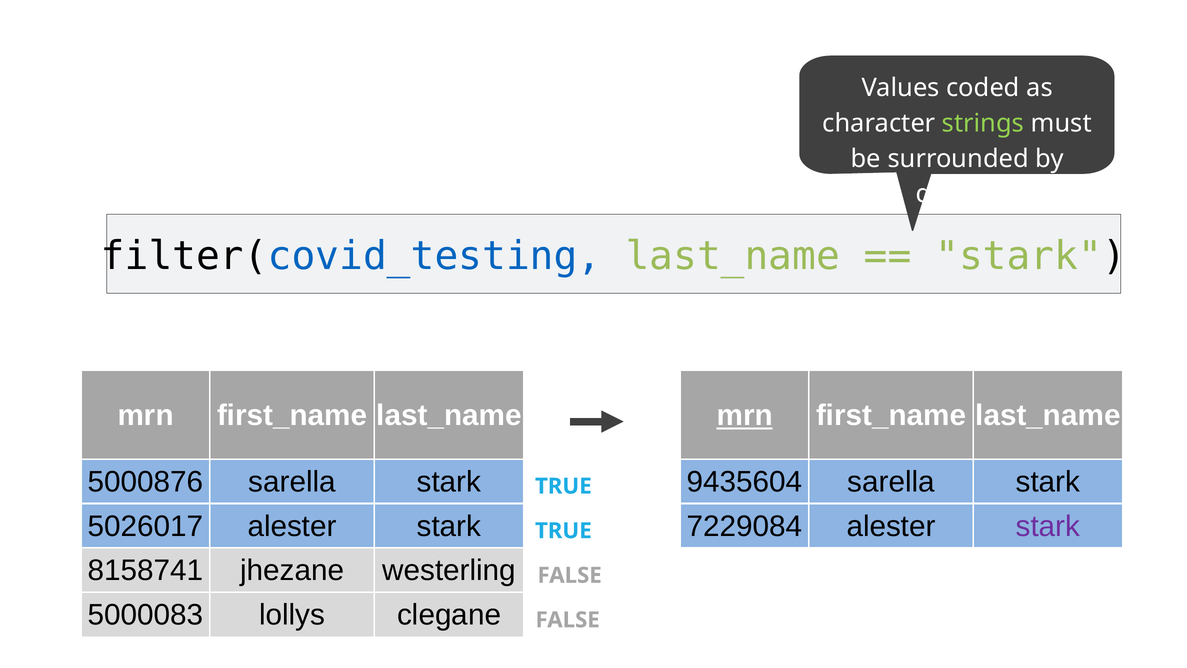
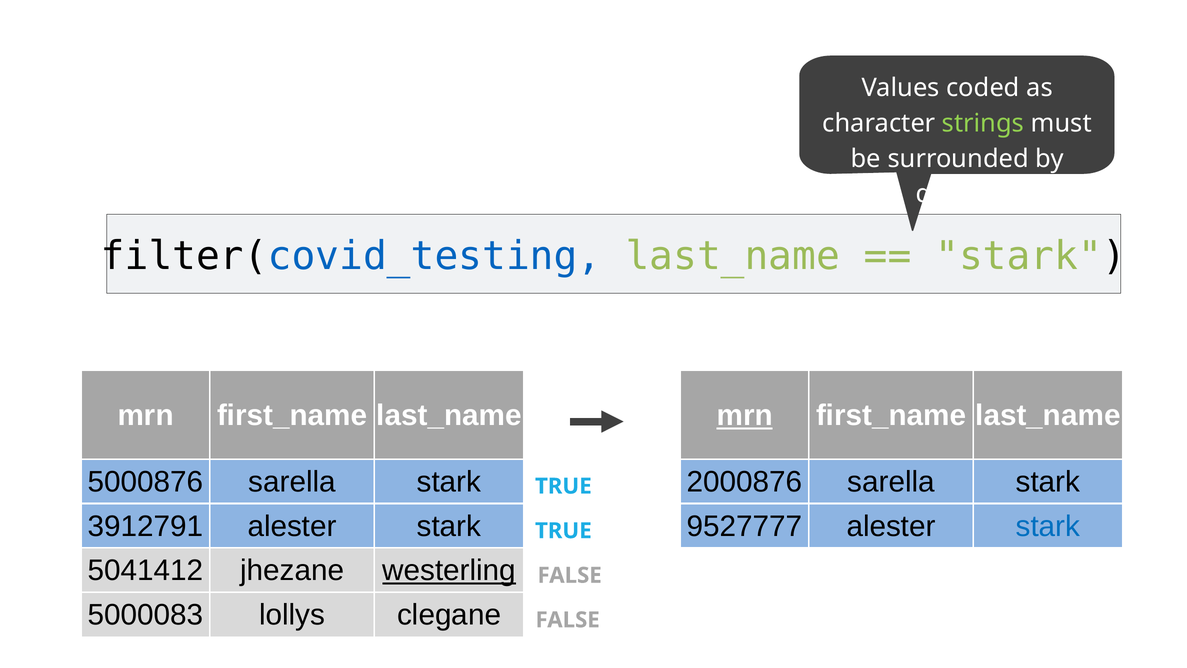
9435604: 9435604 -> 2000876 (745, 482)
5026017: 5026017 -> 3912791 (146, 526)
7229084: 7229084 -> 9527777 (745, 526)
stark colour: purple -> blue (1048, 526)
8158741: 8158741 -> 5041412 (146, 570)
westerling underline: none -> present (449, 570)
